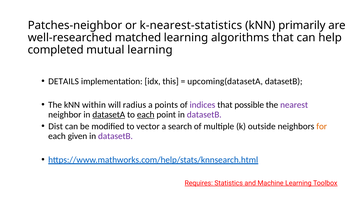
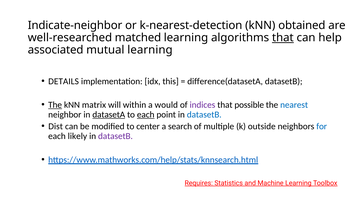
Patches-neighbor: Patches-neighbor -> Indicate-neighbor (75, 25)
k-nearest-statistics: k-nearest-statistics -> k-nearest-detection (191, 25)
primarily: primarily -> obtained (302, 25)
that underline: none -> present (283, 38)
completed: completed -> associated (56, 50)
upcoming(datasetA: upcoming(datasetA -> difference(datasetA (225, 81)
The underline: none -> present (55, 105)
within: within -> matrix (94, 105)
radius: radius -> within (135, 105)
points: points -> would (166, 105)
nearest colour: purple -> blue (294, 105)
datasetB colour: purple -> blue (204, 114)
vector: vector -> center (148, 126)
for colour: orange -> blue (322, 126)
given: given -> likely (77, 136)
